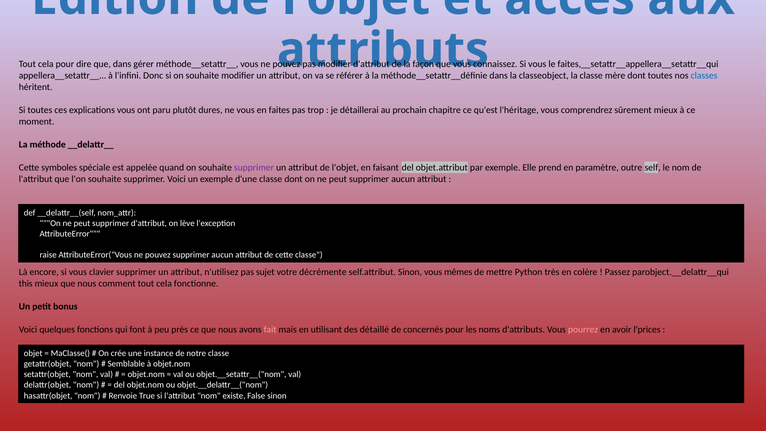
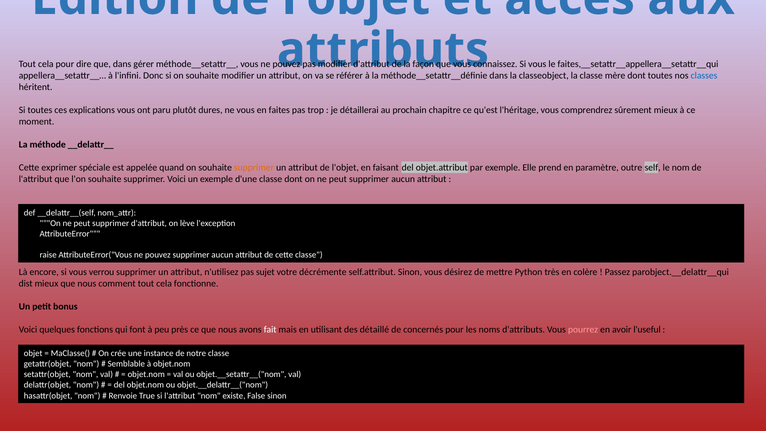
symboles: symboles -> exprimer (59, 167)
supprimer colour: purple -> orange (254, 167)
clavier: clavier -> verrou (102, 272)
mêmes: mêmes -> désirez (458, 272)
this: this -> dist (26, 284)
fait colour: pink -> white (270, 330)
l'prices: l'prices -> l'useful (647, 330)
